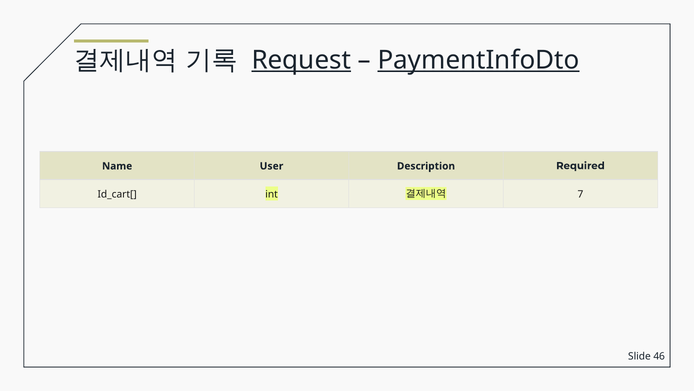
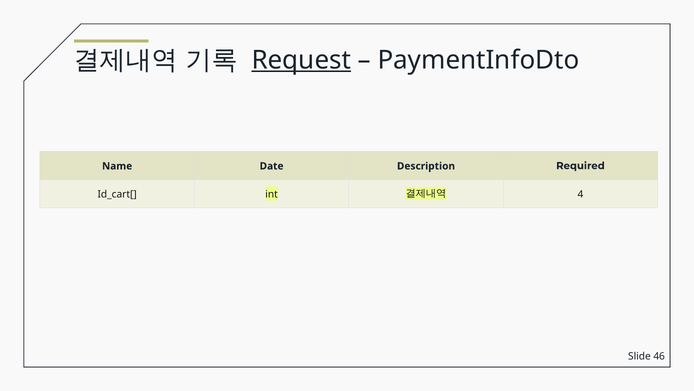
PaymentInfoDto underline: present -> none (478, 60)
User: User -> Date (272, 166)
7: 7 -> 4 (581, 194)
